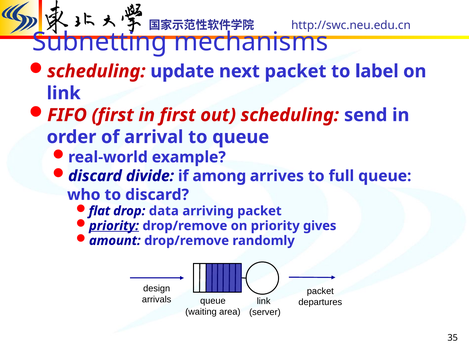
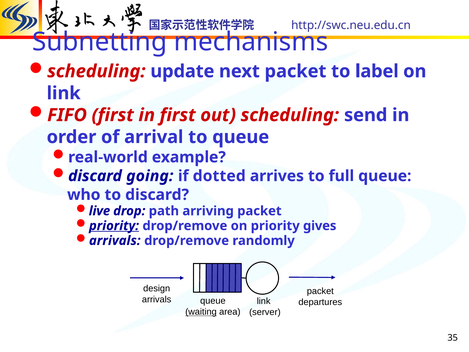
divide: divide -> going (150, 176)
among: among -> dotted (219, 176)
flat: flat -> live (99, 211)
data: data -> path (164, 211)
amount: amount -> arrivals (115, 240)
waiting underline: none -> present (201, 312)
